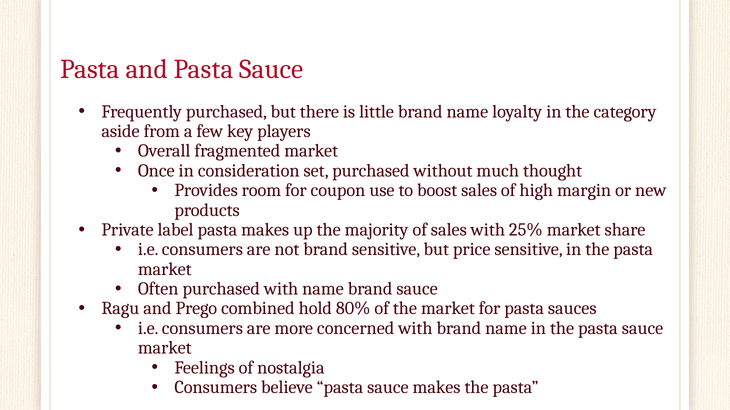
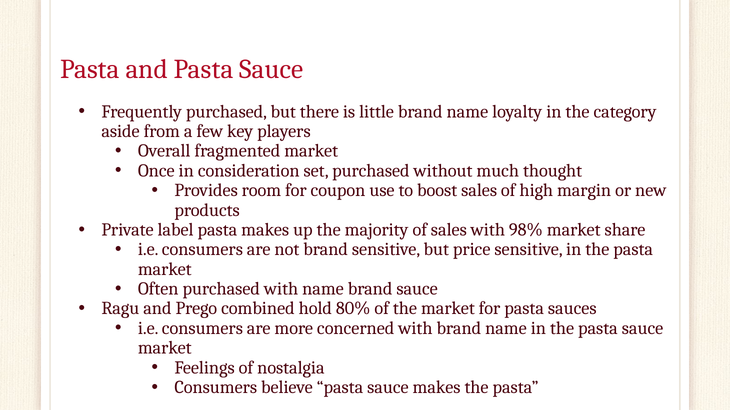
25%: 25% -> 98% (526, 230)
